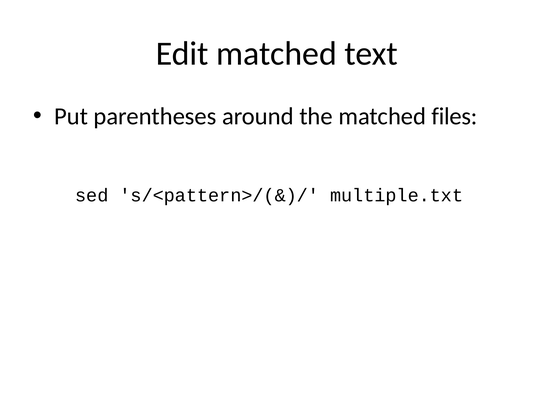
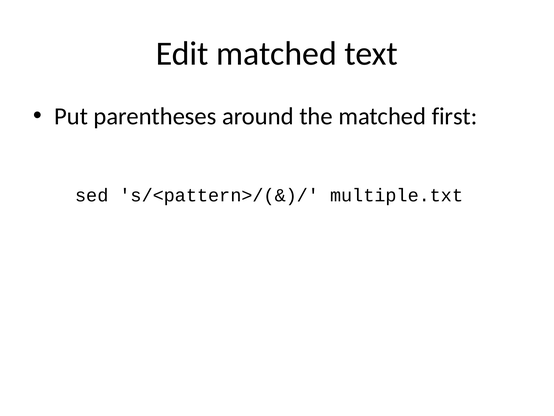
files: files -> first (454, 116)
